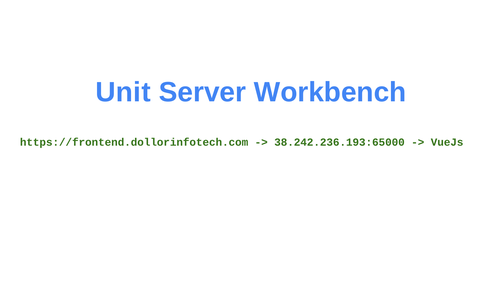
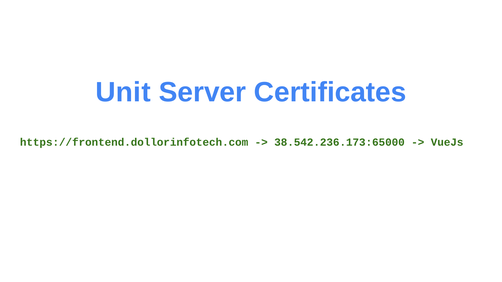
Workbench: Workbench -> Certificates (330, 92)
38.242.236.193:65000: 38.242.236.193:65000 -> 38.542.236.173:65000 (340, 142)
